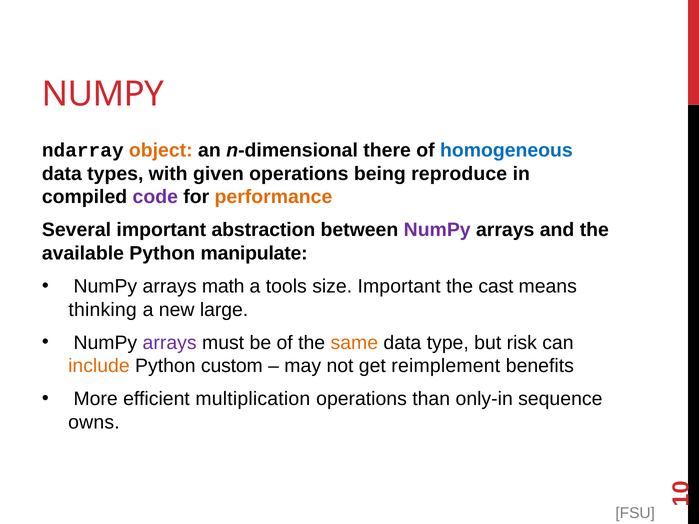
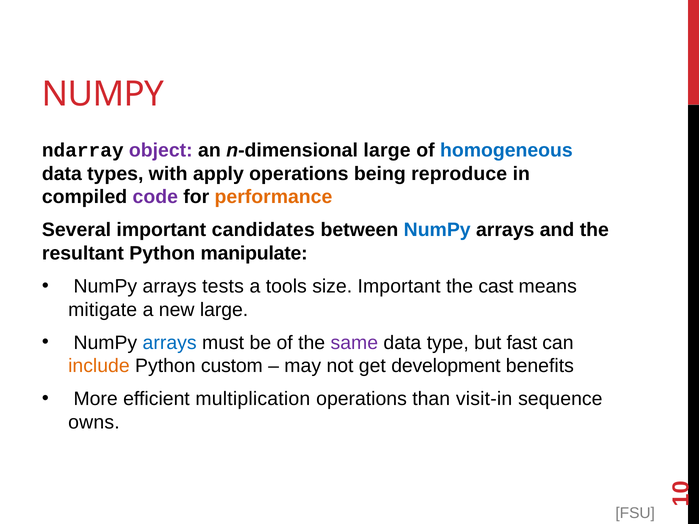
object colour: orange -> purple (161, 150)
n-dimensional there: there -> large (387, 150)
given: given -> apply (218, 174)
abstraction: abstraction -> candidates (263, 230)
NumPy colour: purple -> blue (437, 230)
available: available -> resultant (83, 253)
math: math -> tests (223, 286)
thinking: thinking -> mitigate (103, 310)
arrays colour: purple -> blue (170, 343)
same colour: orange -> purple (354, 343)
risk: risk -> fast (522, 343)
reimplement: reimplement -> development (446, 366)
only-in: only-in -> visit-in (484, 399)
